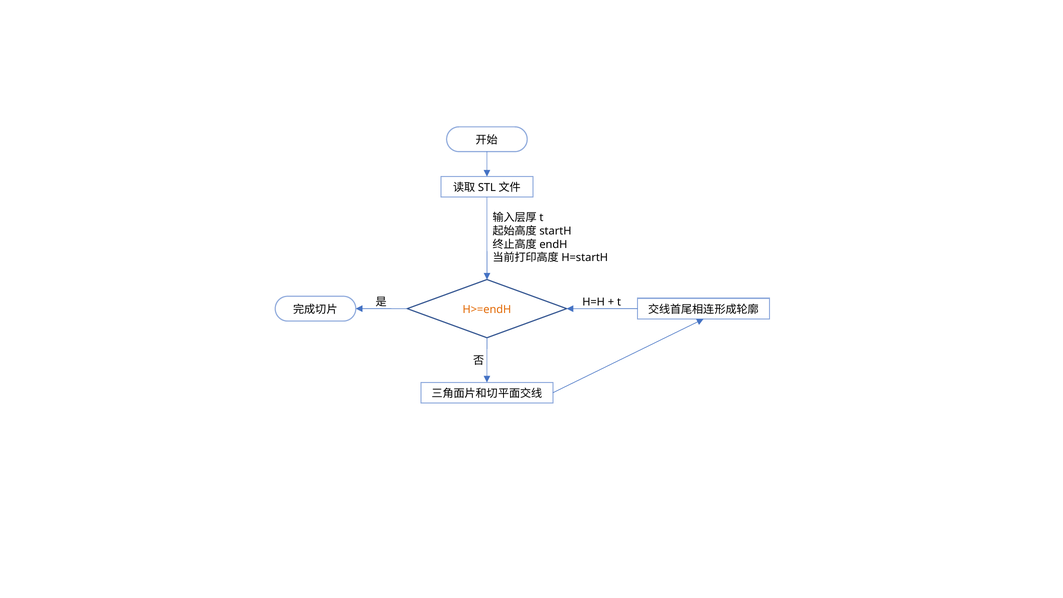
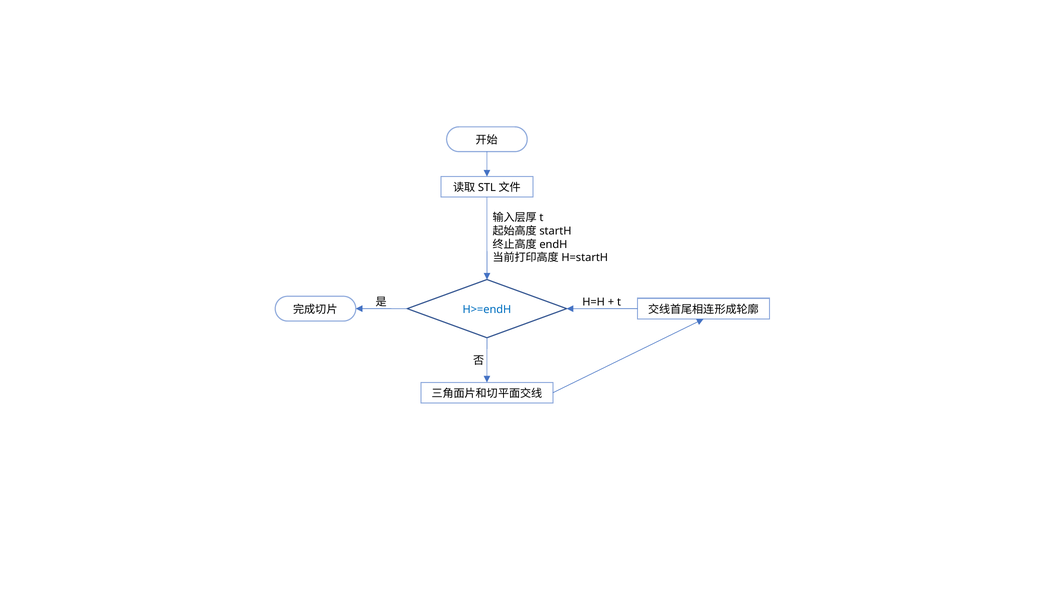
H>=endH colour: orange -> blue (487, 309)
